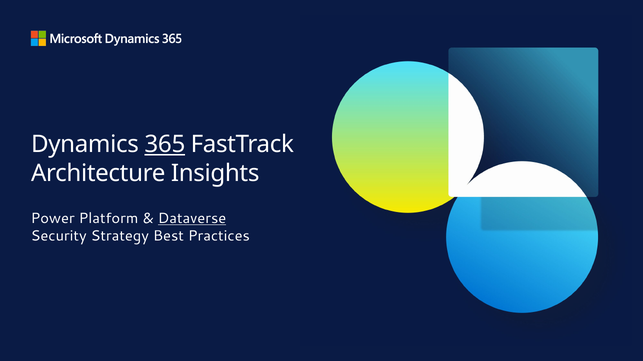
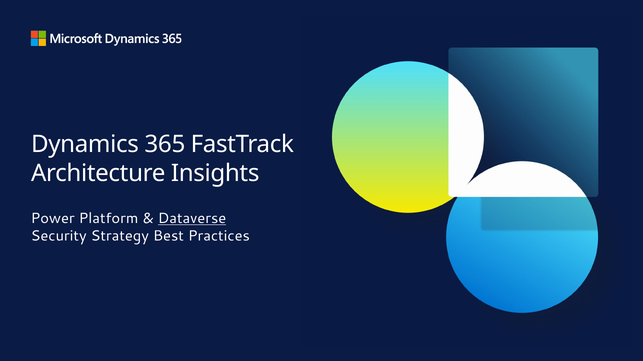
365 underline: present -> none (165, 145)
